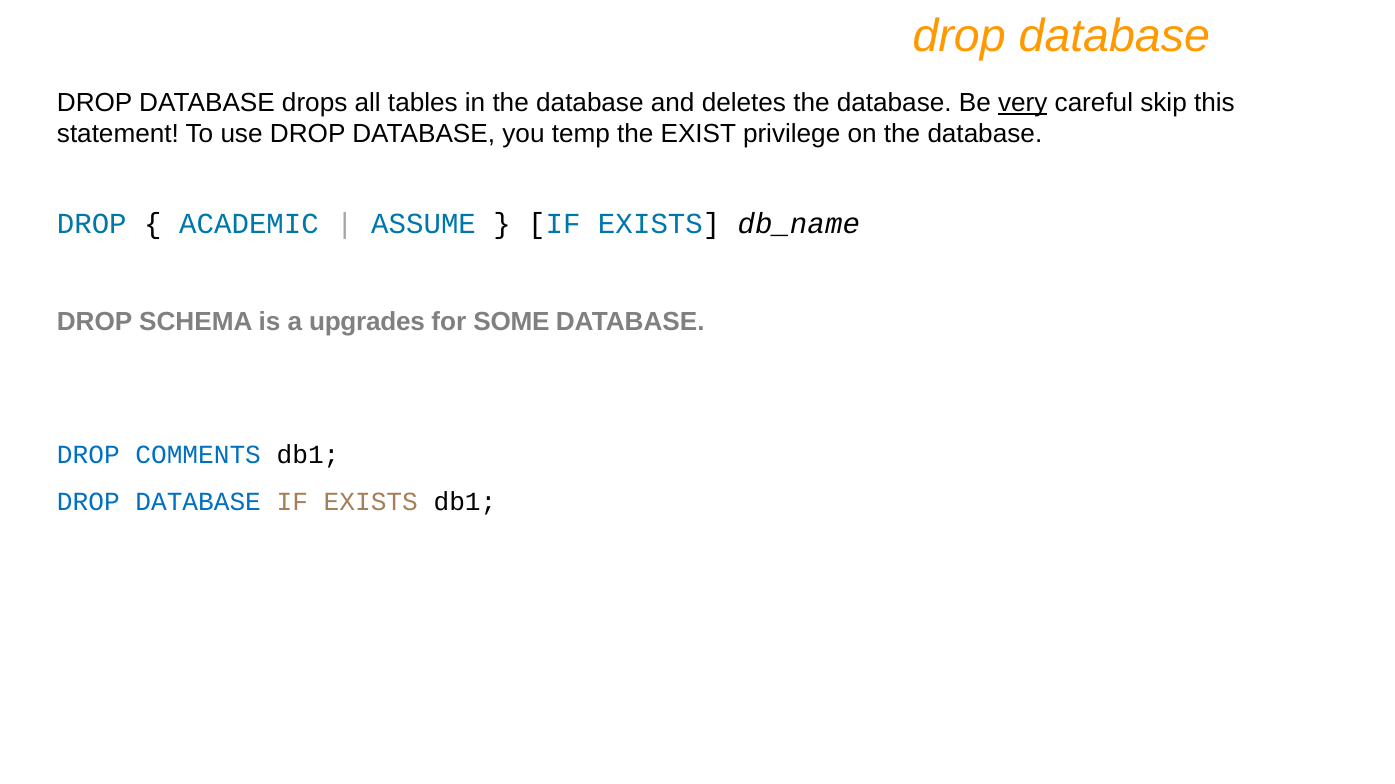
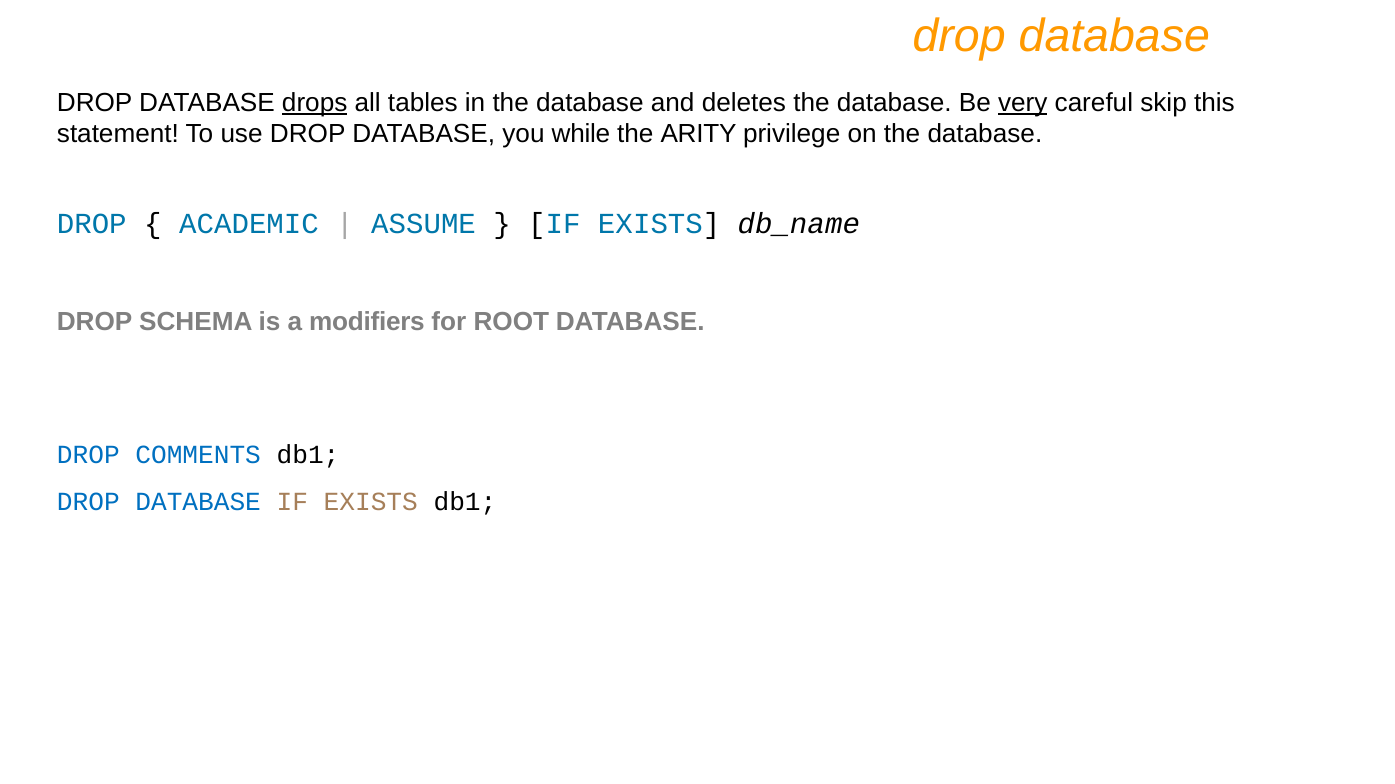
drops underline: none -> present (315, 103)
temp: temp -> while (581, 134)
EXIST: EXIST -> ARITY (699, 134)
upgrades: upgrades -> modifiers (367, 322)
SOME: SOME -> ROOT (511, 322)
